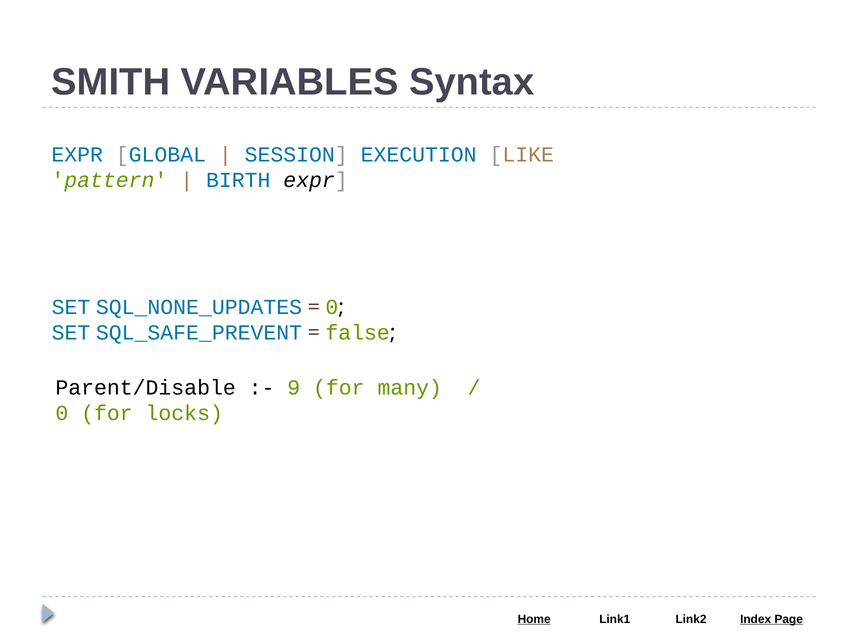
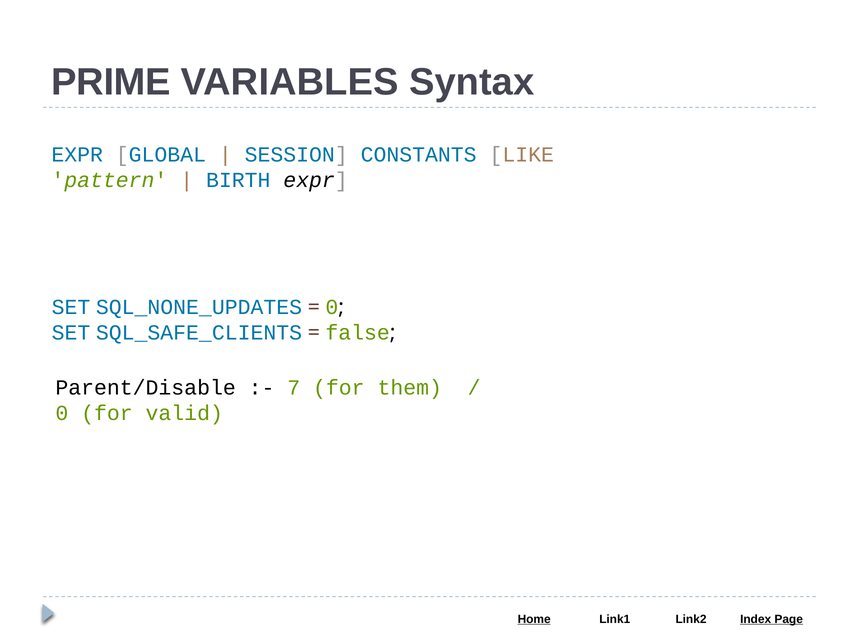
SMITH: SMITH -> PRIME (111, 82)
EXECUTION: EXECUTION -> CONSTANTS (419, 155)
SQL_SAFE_PREVENT: SQL_SAFE_PREVENT -> SQL_SAFE_CLIENTS (199, 333)
9: 9 -> 7 (294, 388)
many: many -> them (410, 388)
locks: locks -> valid (184, 413)
